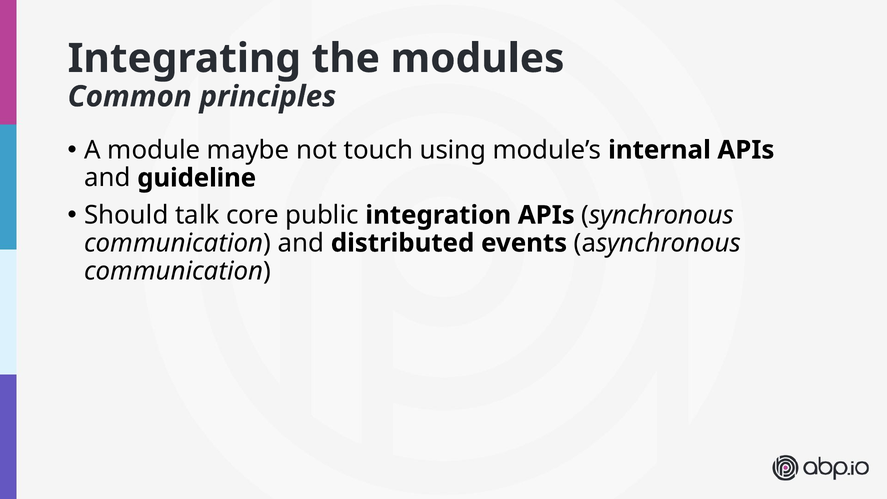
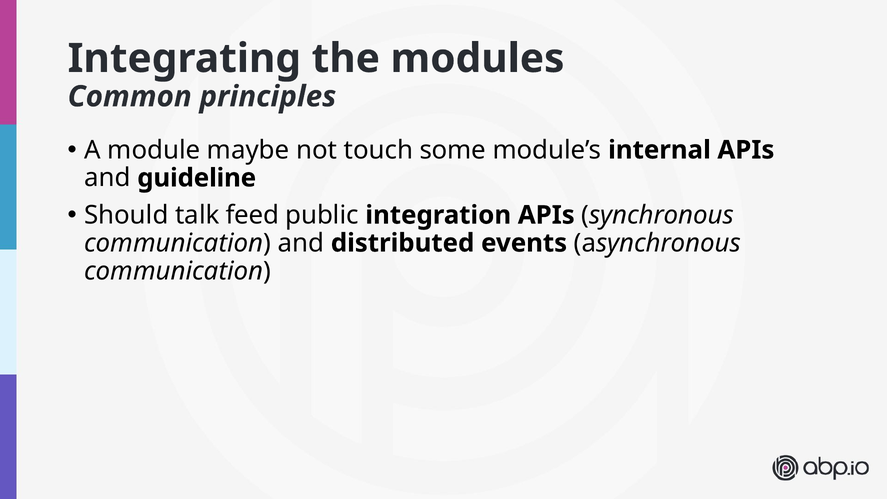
using: using -> some (453, 150)
core: core -> feed (252, 215)
